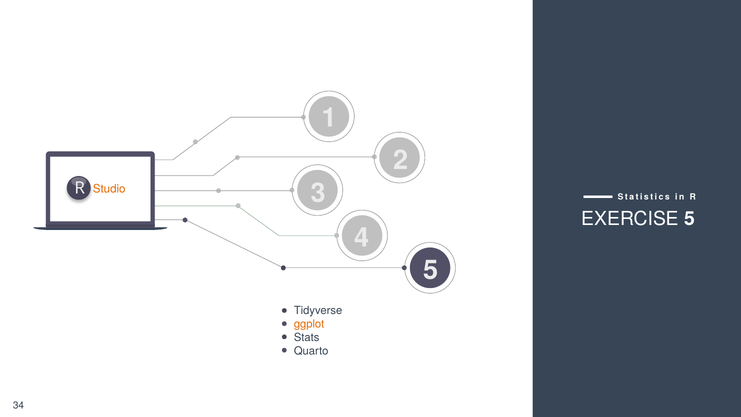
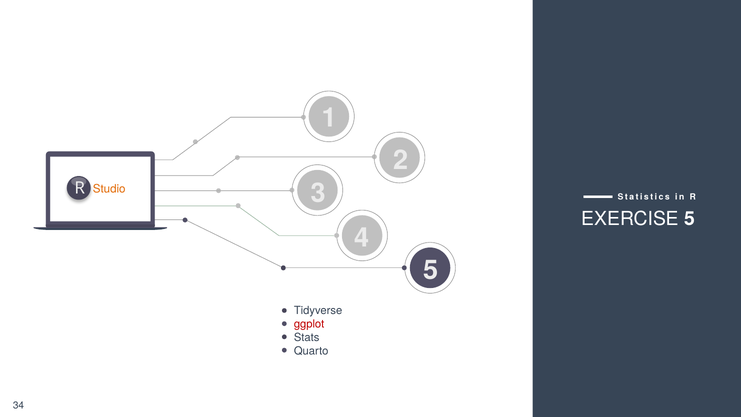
ggplot colour: orange -> red (309, 324)
